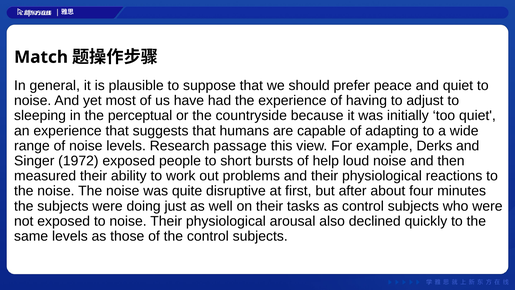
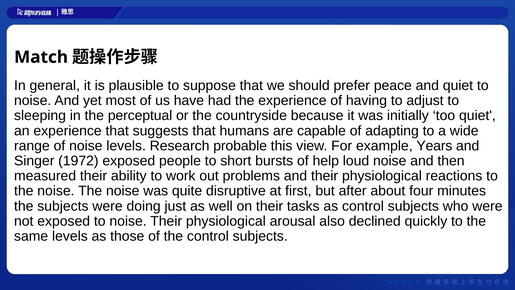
passage: passage -> probable (240, 146)
Derks: Derks -> Years (434, 146)
